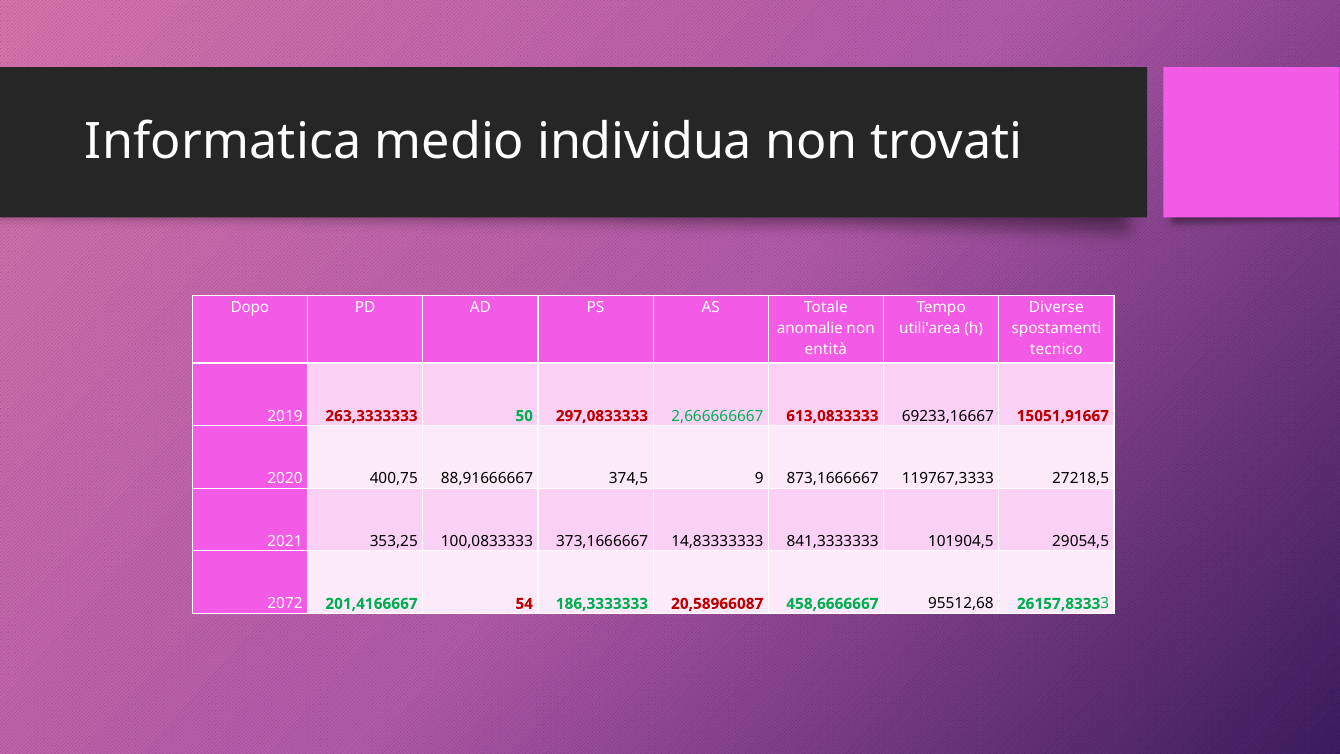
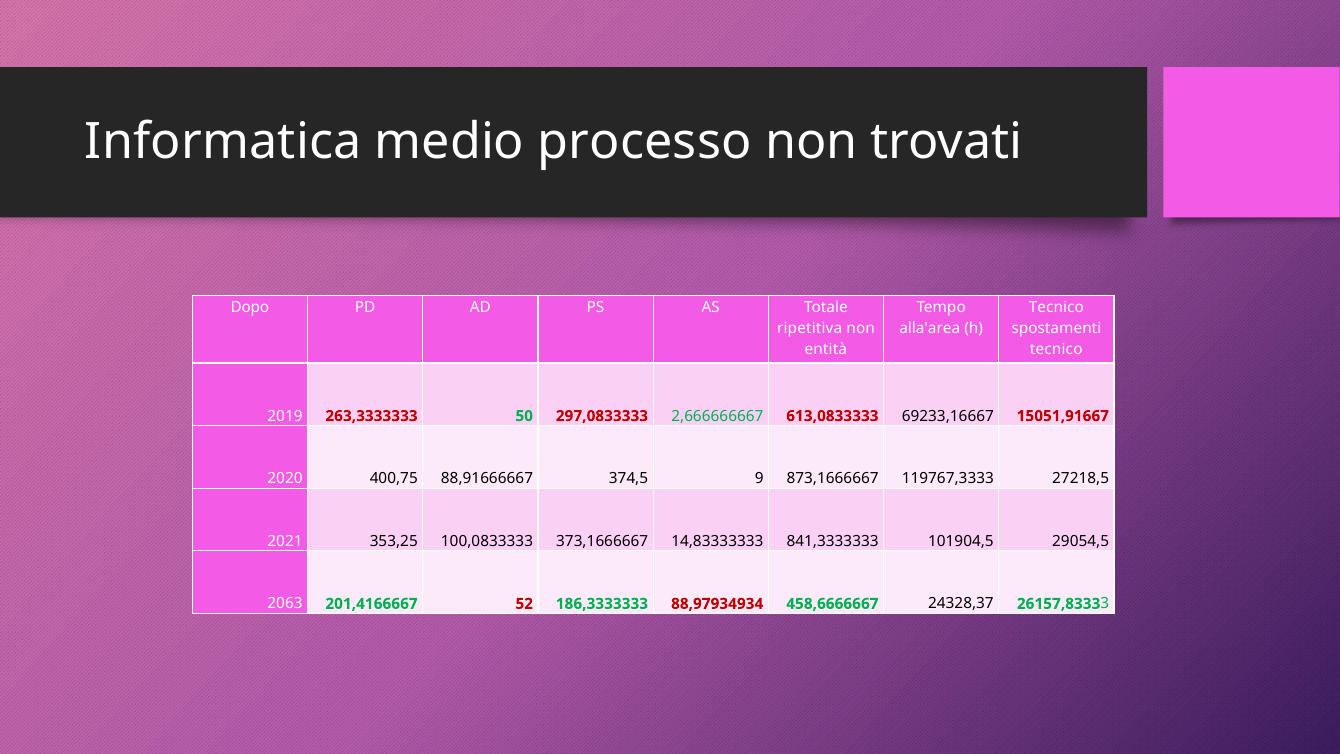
individua: individua -> processo (645, 142)
Diverse: Diverse -> Tecnico (1056, 307)
anomalie: anomalie -> ripetitiva (810, 328)
utili'area: utili'area -> alla'area (930, 328)
2072: 2072 -> 2063 (285, 604)
54: 54 -> 52 (524, 604)
20,58966087: 20,58966087 -> 88,97934934 (717, 604)
95512,68: 95512,68 -> 24328,37 (961, 604)
